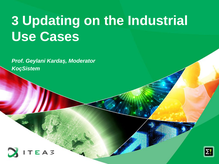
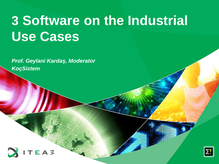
Updating: Updating -> Software (51, 21)
